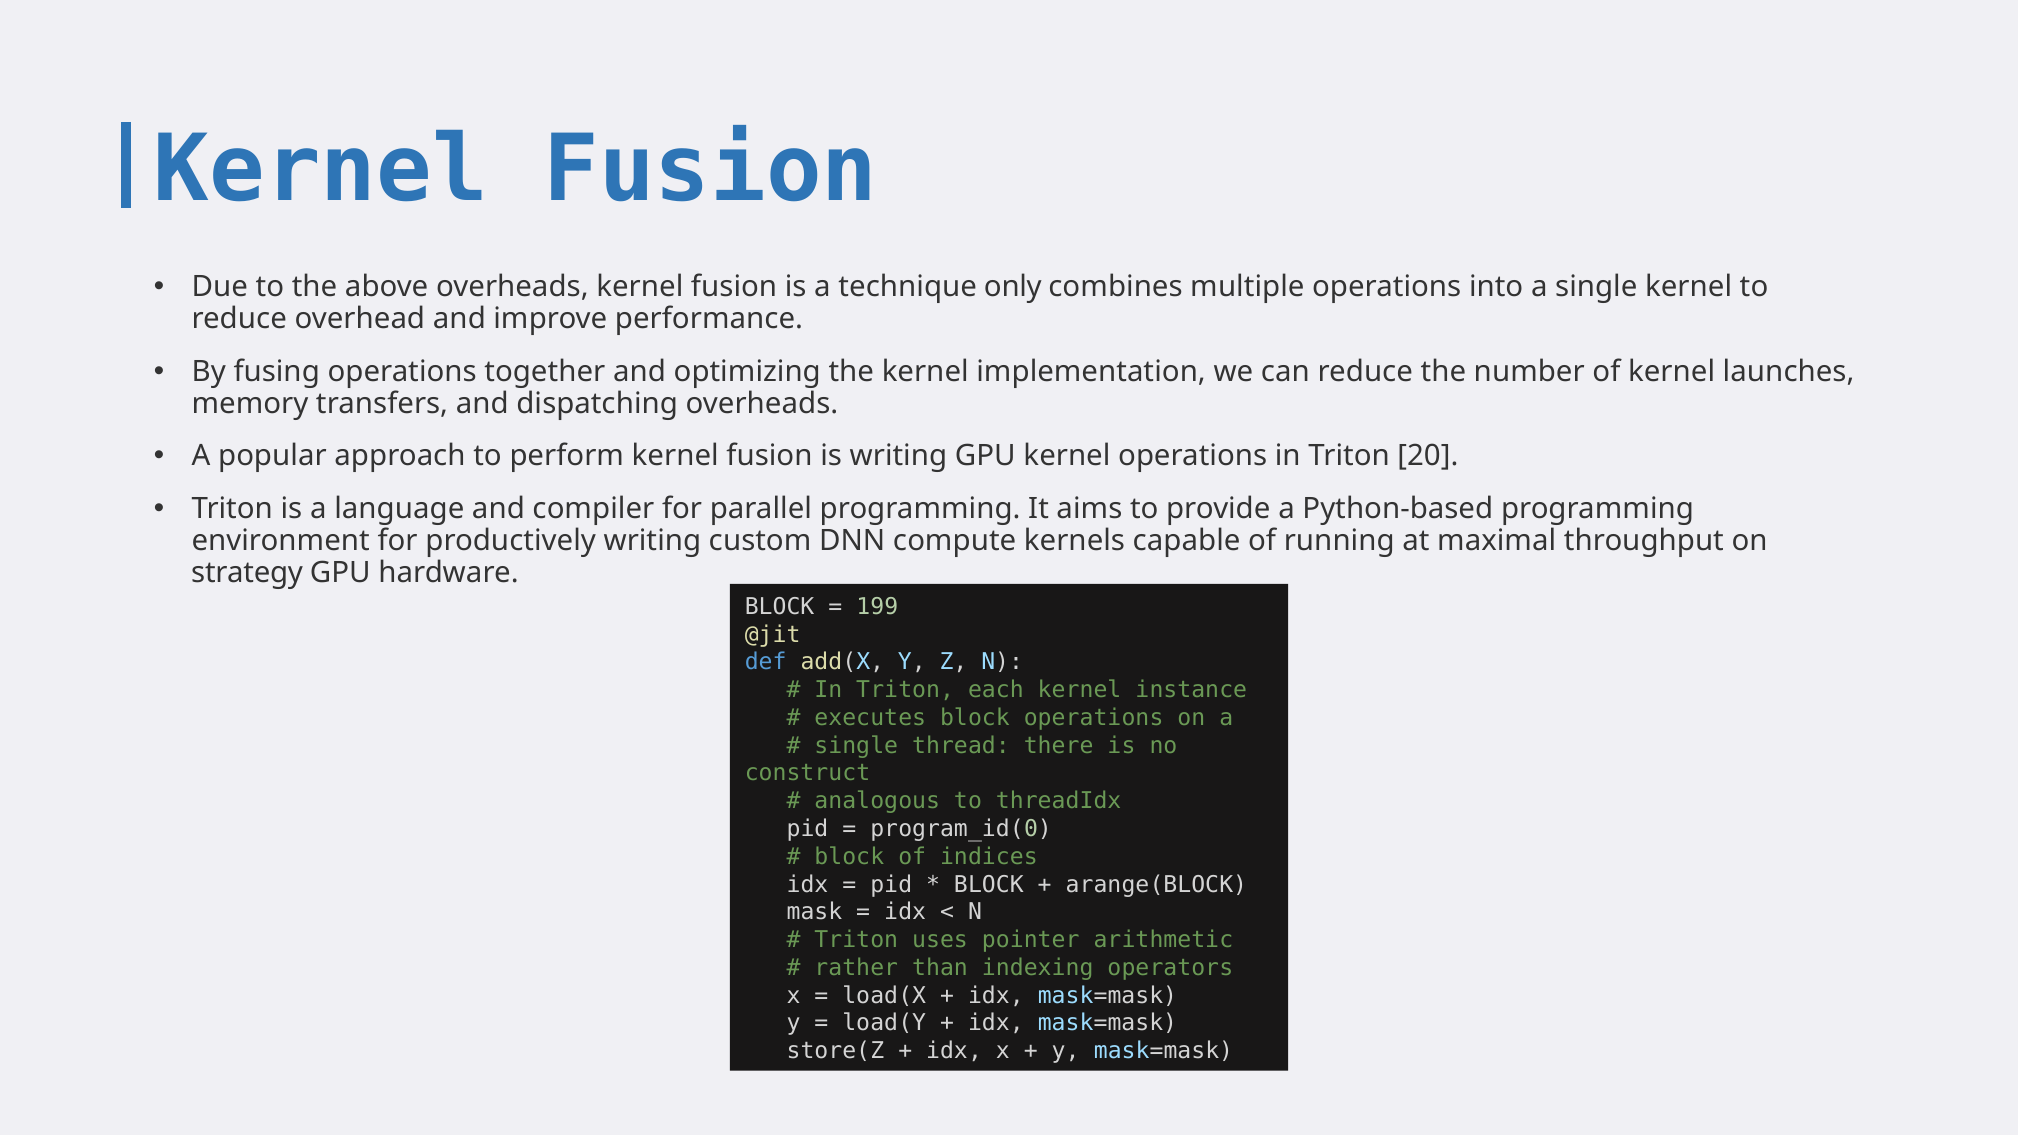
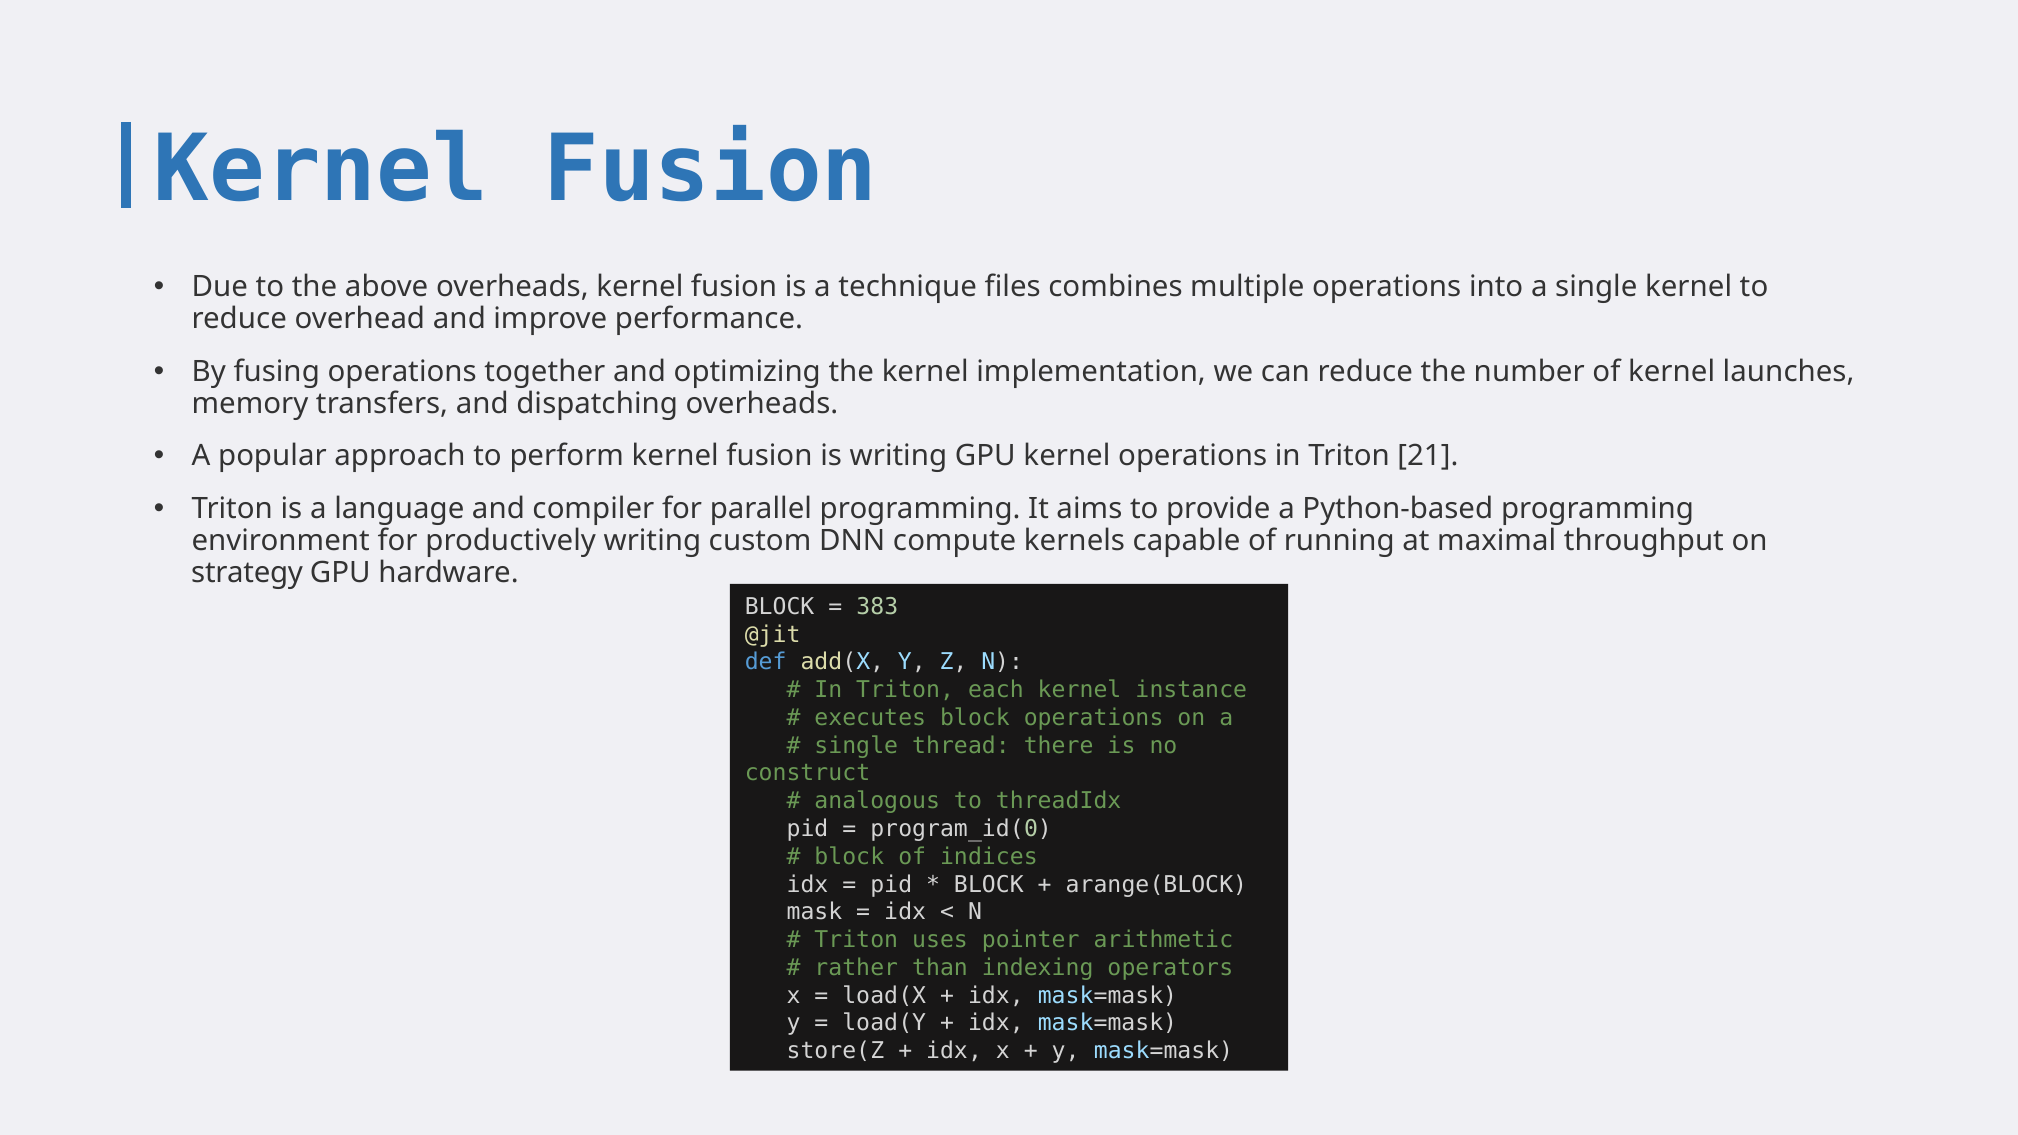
only: only -> files (1013, 287)
20: 20 -> 21 (1428, 456)
199: 199 -> 383 (877, 607)
